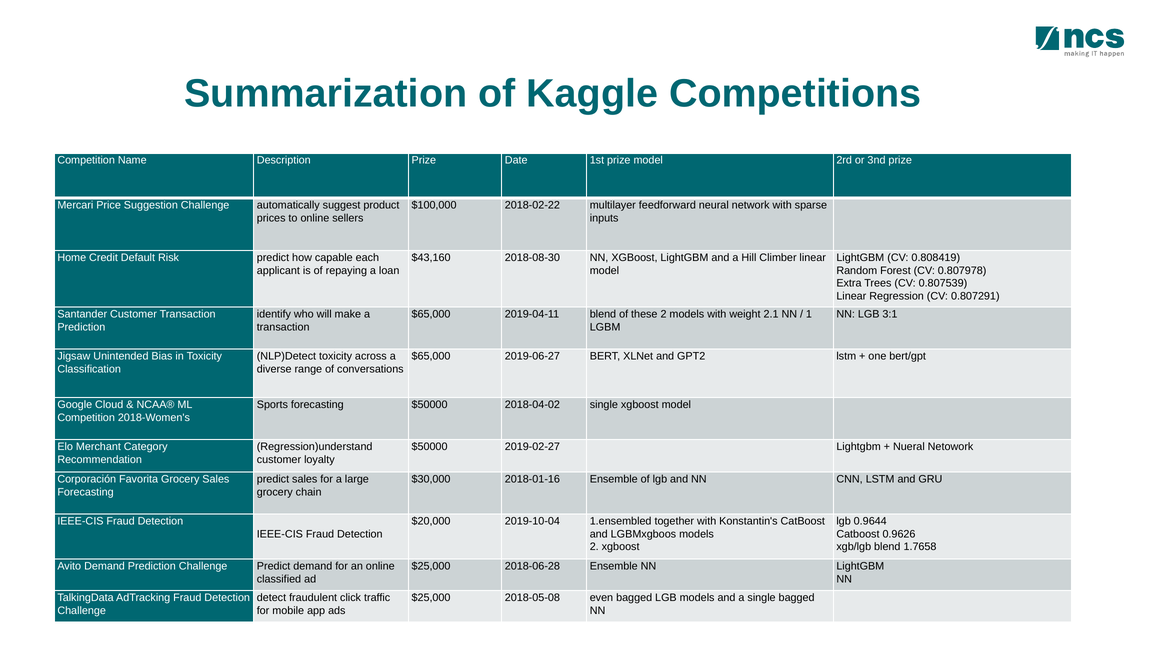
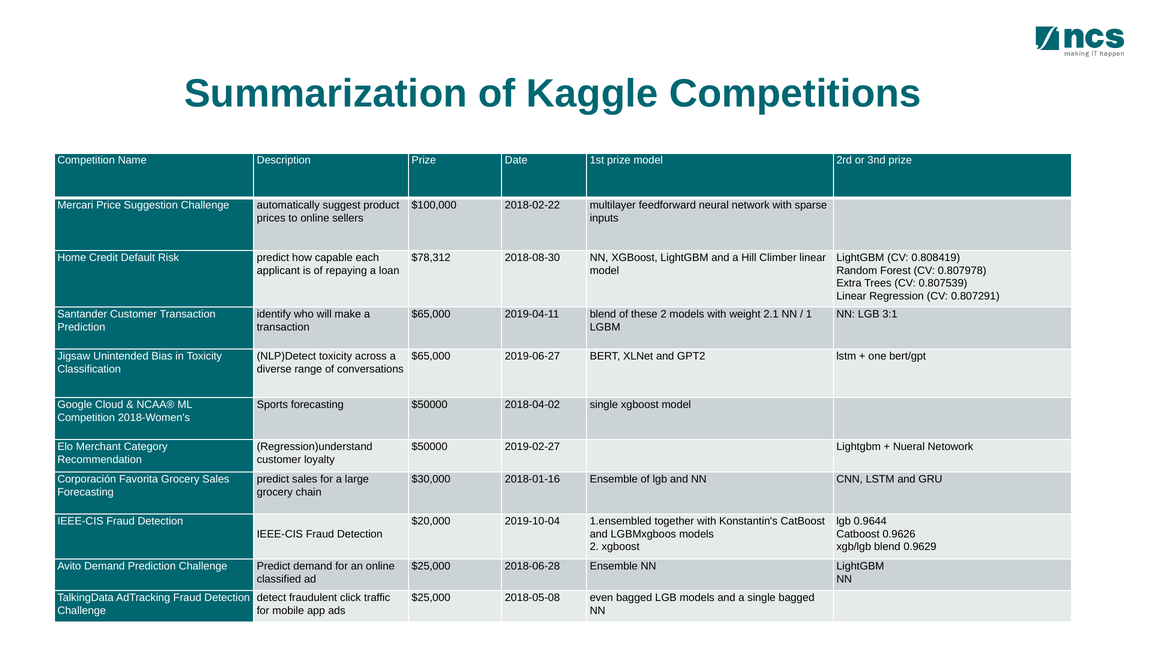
$43,160: $43,160 -> $78,312 (431, 257)
1.7658: 1.7658 -> 0.9629 (920, 547)
